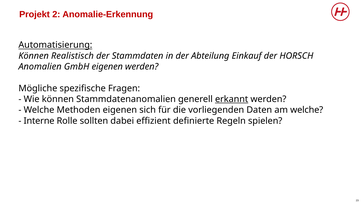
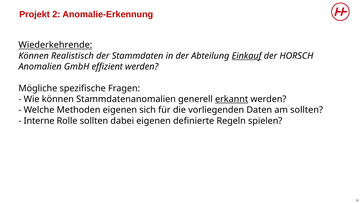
Automatisierung: Automatisierung -> Wiederkehrende (55, 45)
Einkauf underline: none -> present (247, 56)
GmbH eigenen: eigenen -> effizient (107, 67)
am welche: welche -> sollten (307, 110)
dabei effizient: effizient -> eigenen (154, 121)
